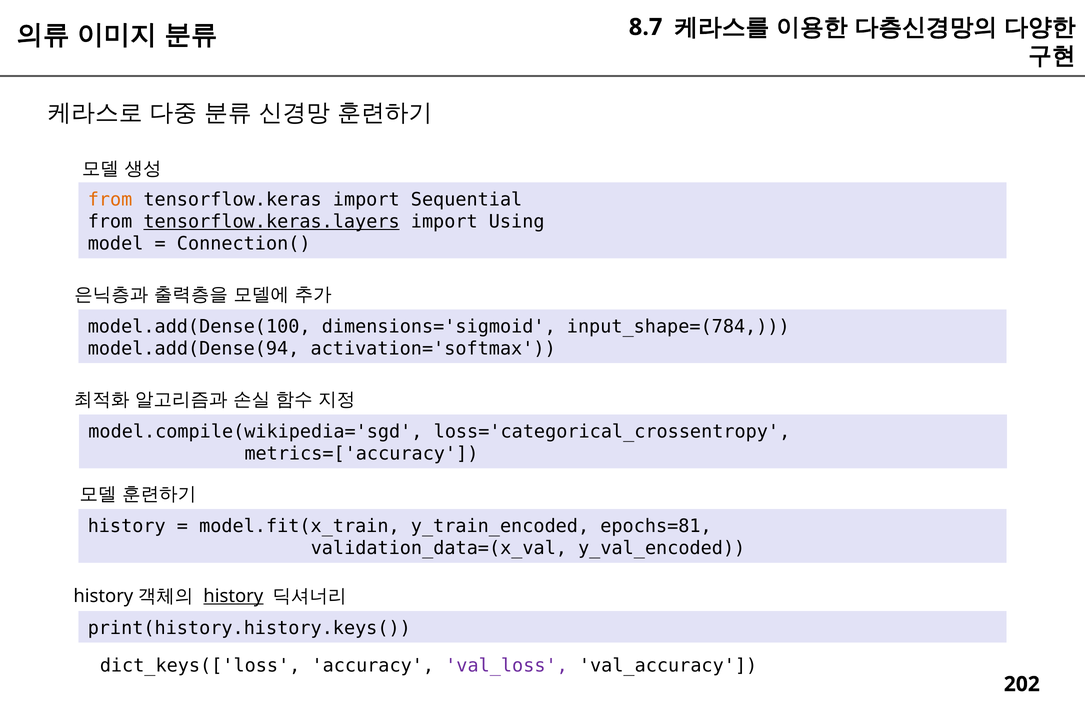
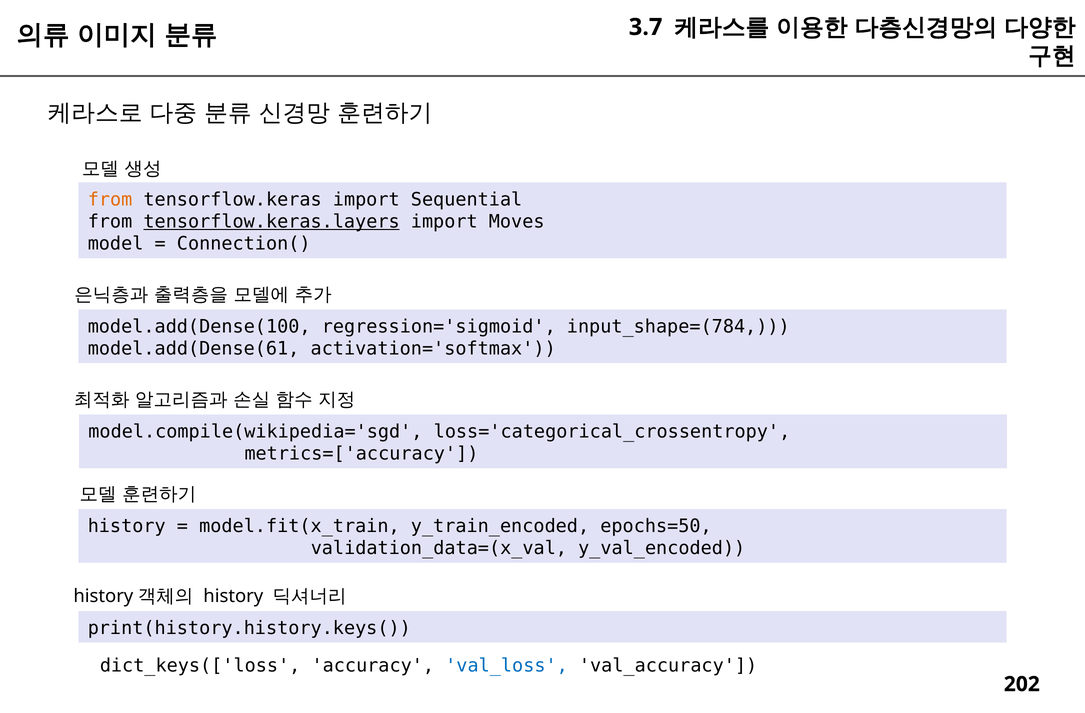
8.7: 8.7 -> 3.7 (646, 27)
Using: Using -> Moves (517, 222)
dimensions='sigmoid: dimensions='sigmoid -> regression='sigmoid (439, 326)
model.add(Dense(94: model.add(Dense(94 -> model.add(Dense(61 (194, 349)
epochs=81: epochs=81 -> epochs=50 (656, 526)
history underline: present -> none (233, 596)
val_loss colour: purple -> blue (507, 665)
